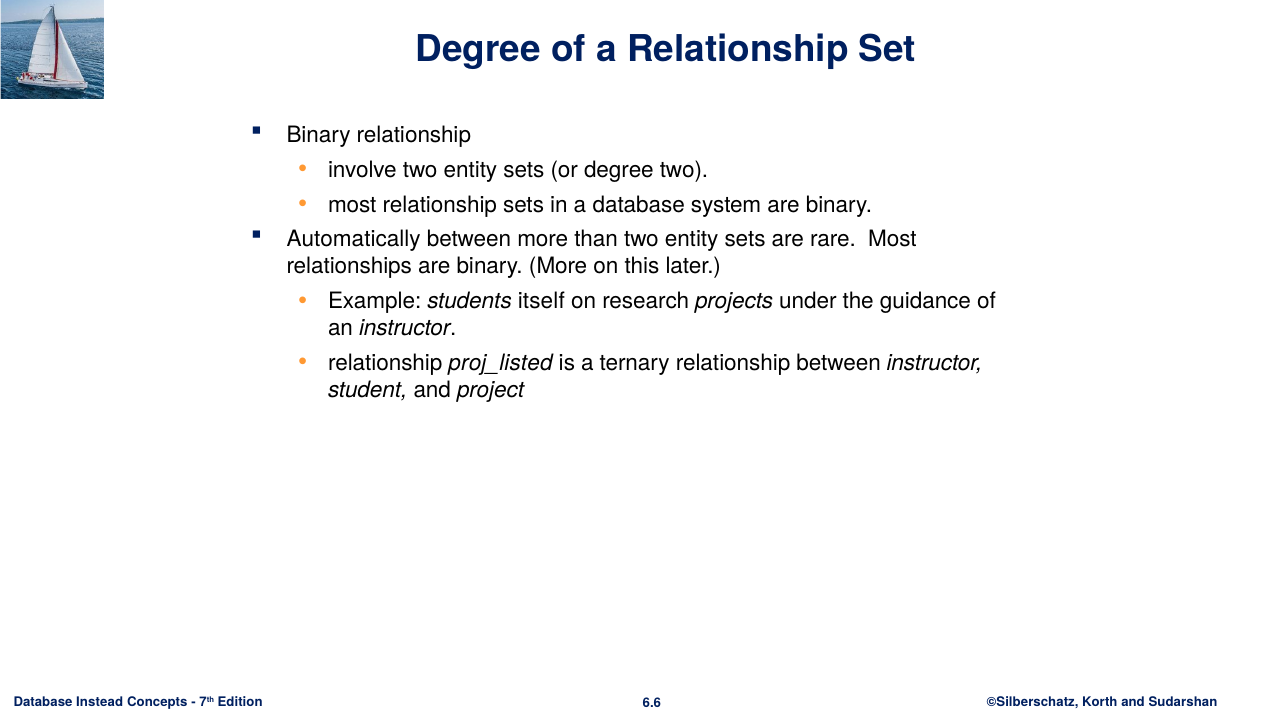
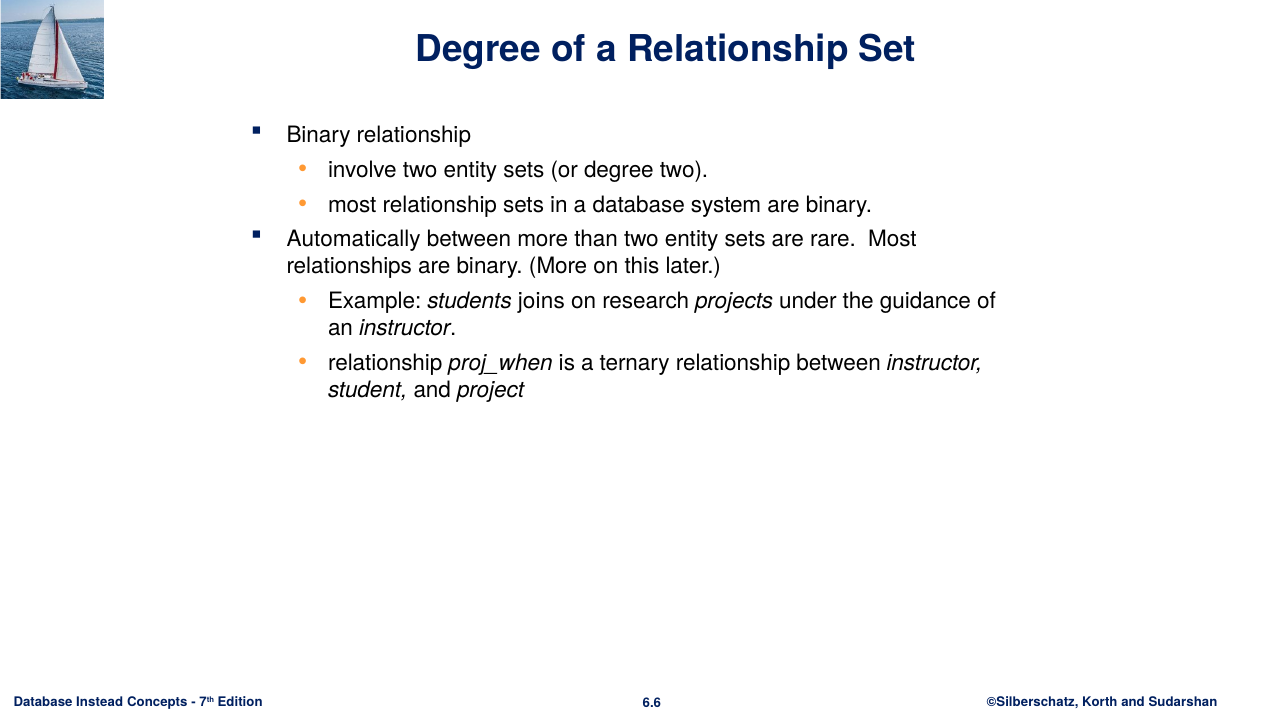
itself: itself -> joins (541, 301)
proj_listed: proj_listed -> proj_when (501, 363)
